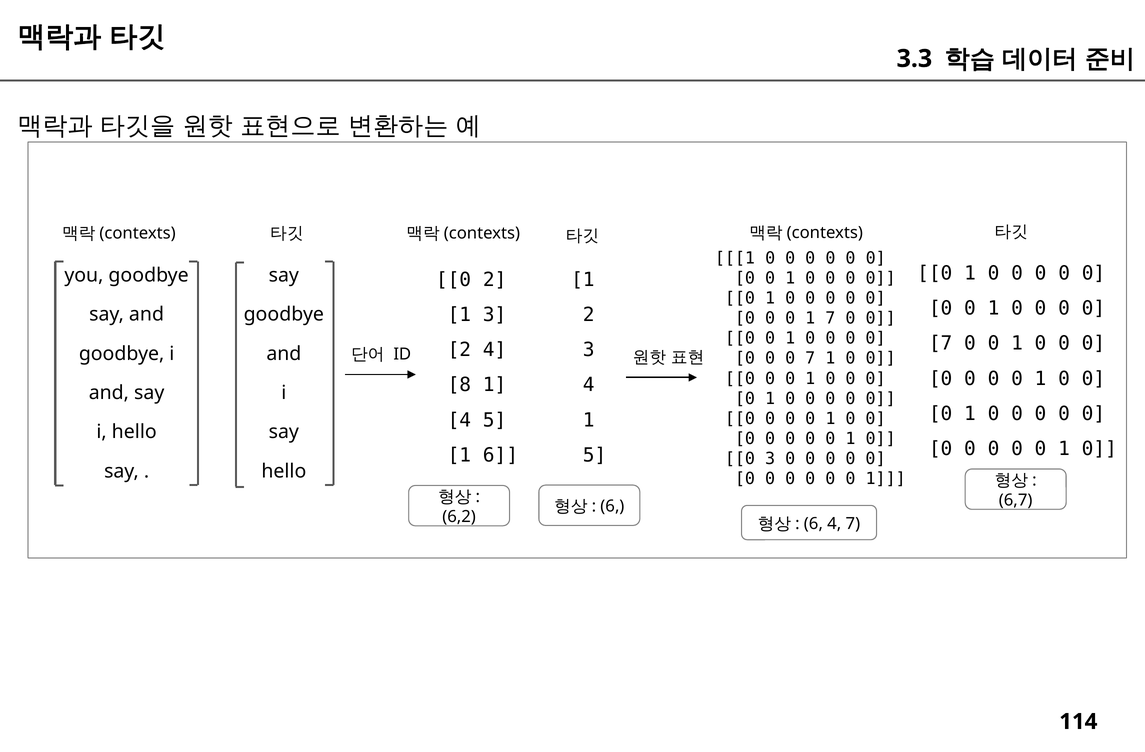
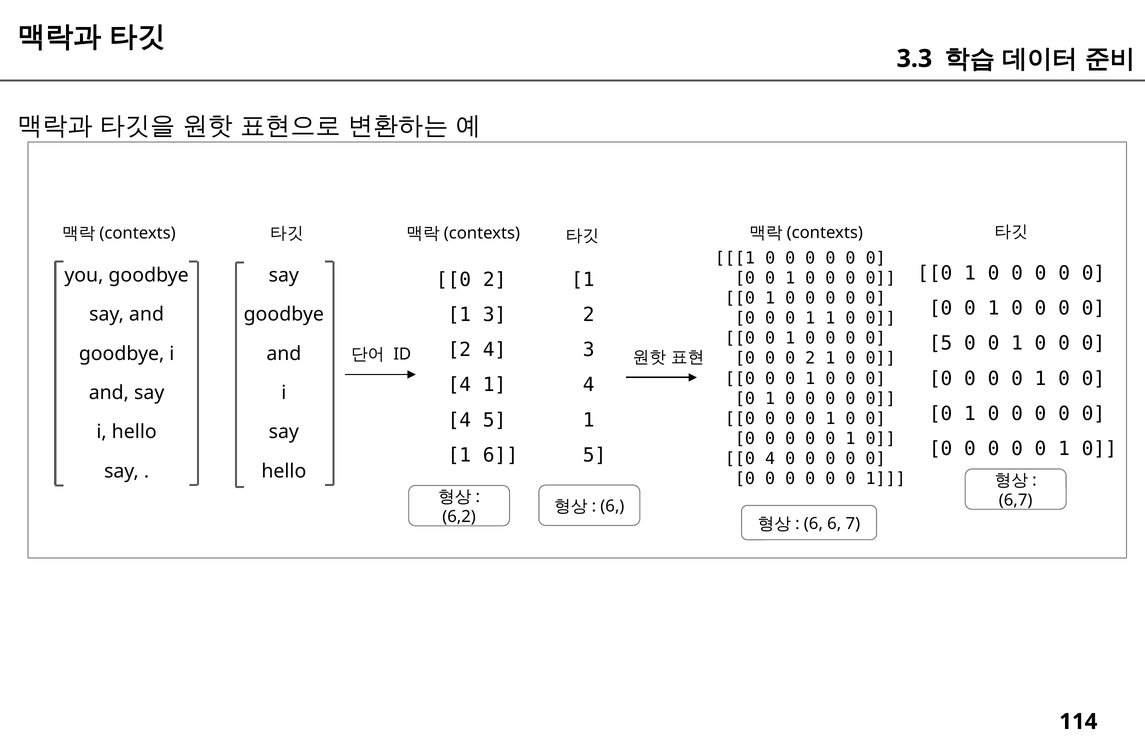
1 7: 7 -> 1 (830, 318)
7: 7 -> 5 (941, 344)
7: 7 -> 2 (810, 358)
8: 8 -> 4 (459, 385)
0 3: 3 -> 4 (770, 459)
6 4: 4 -> 6 (834, 524)
